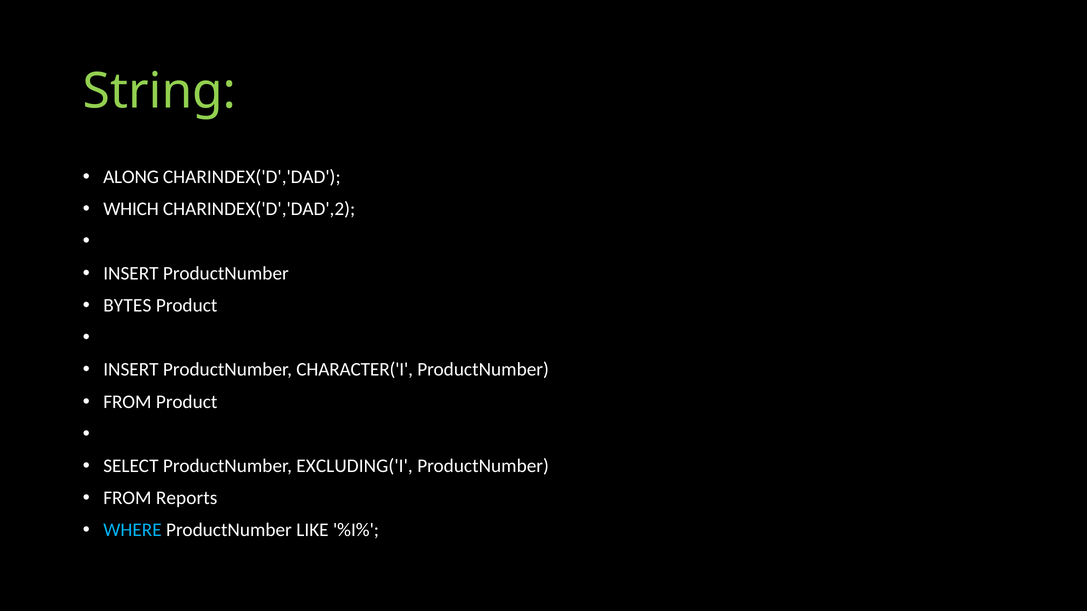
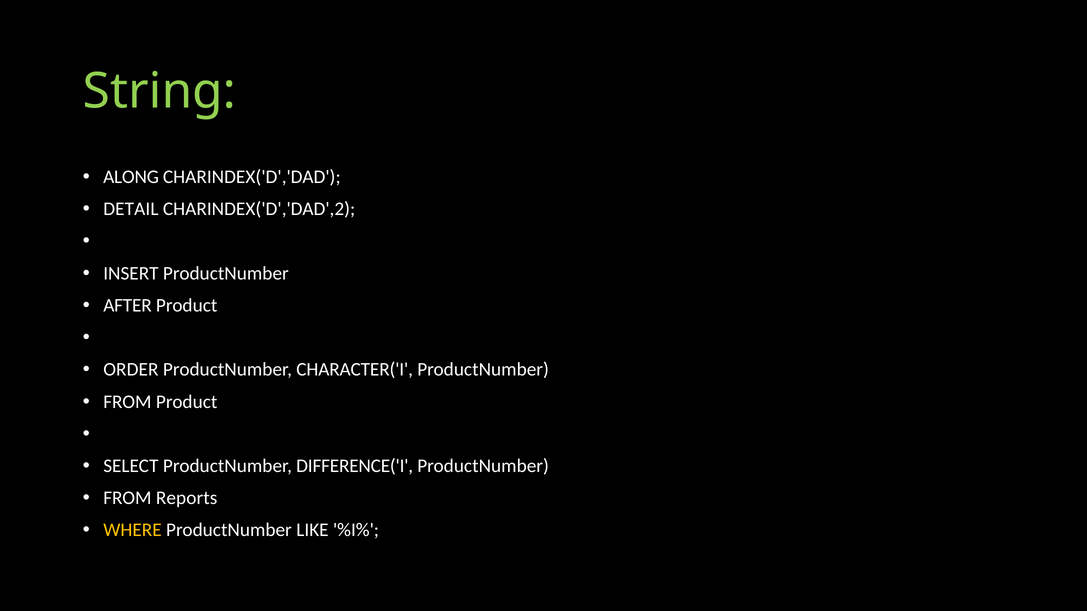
WHICH: WHICH -> DETAIL (131, 209)
BYTES: BYTES -> AFTER (127, 306)
INSERT: INSERT -> ORDER (131, 370)
EXCLUDING('I: EXCLUDING('I -> DIFFERENCE('I (355, 466)
WHERE colour: light blue -> yellow (132, 531)
